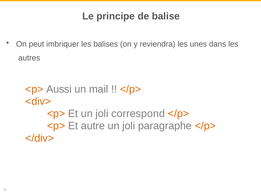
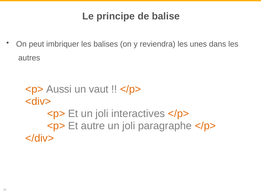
mail: mail -> vaut (99, 89)
correspond: correspond -> interactives (138, 113)
